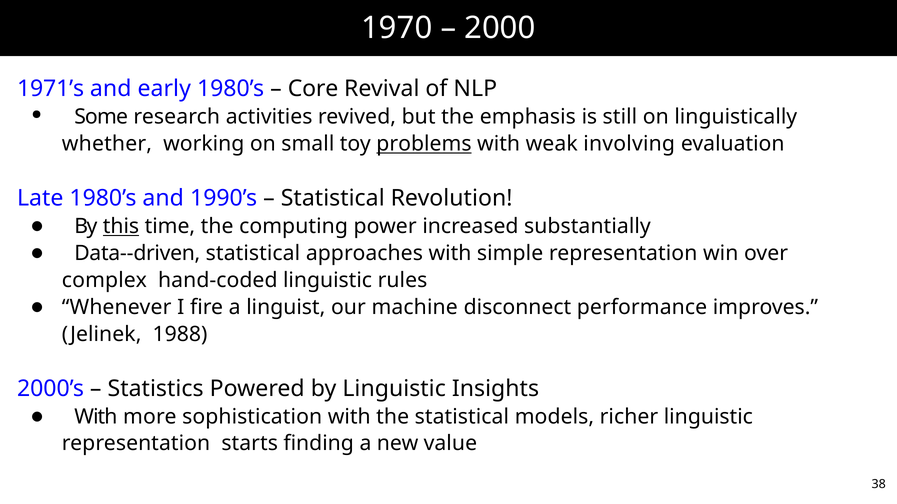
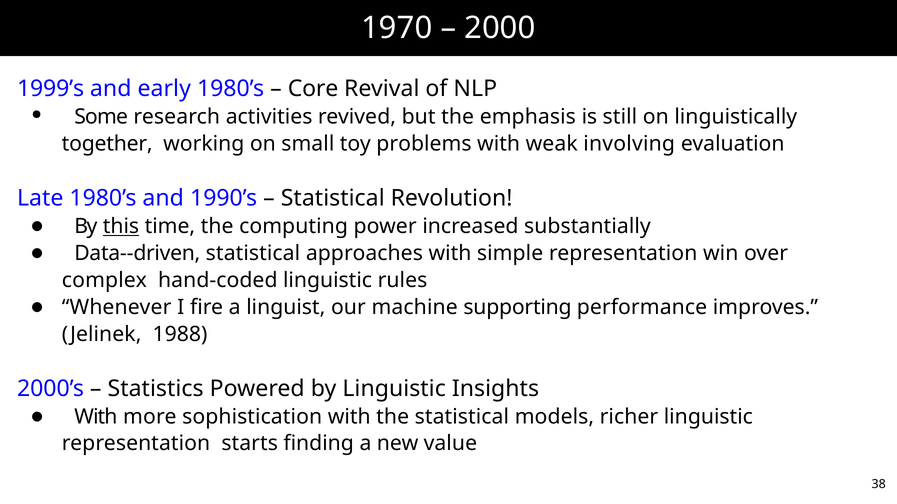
1971’s: 1971’s -> 1999’s (51, 89)
whether: whether -> together (107, 144)
problems underline: present -> none (424, 144)
disconnect: disconnect -> supporting (518, 307)
